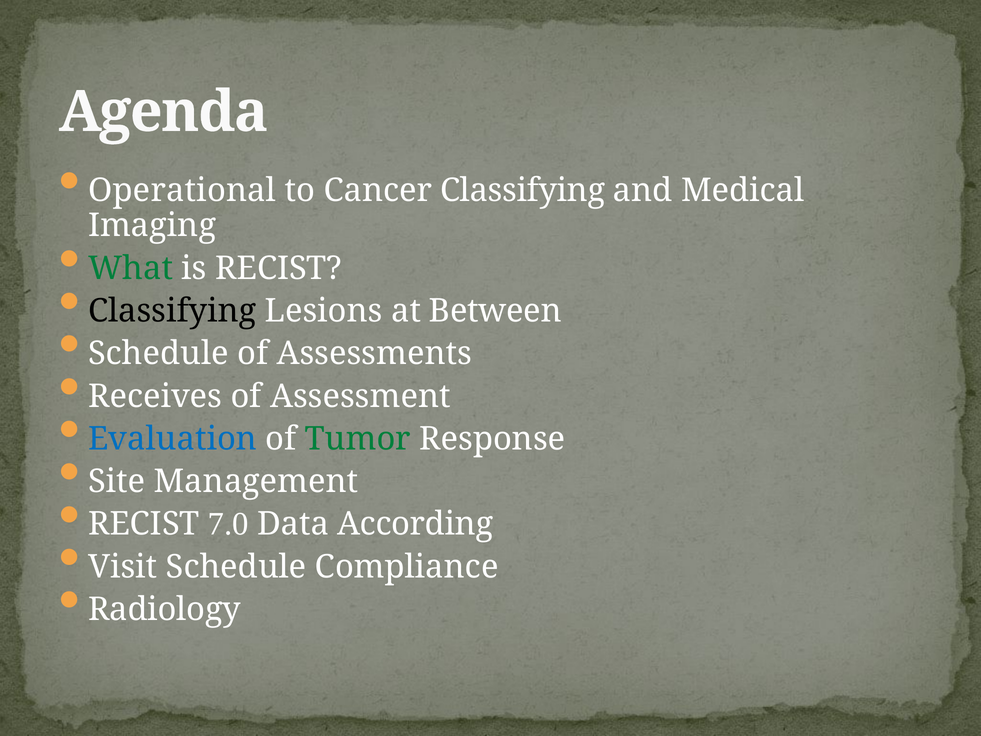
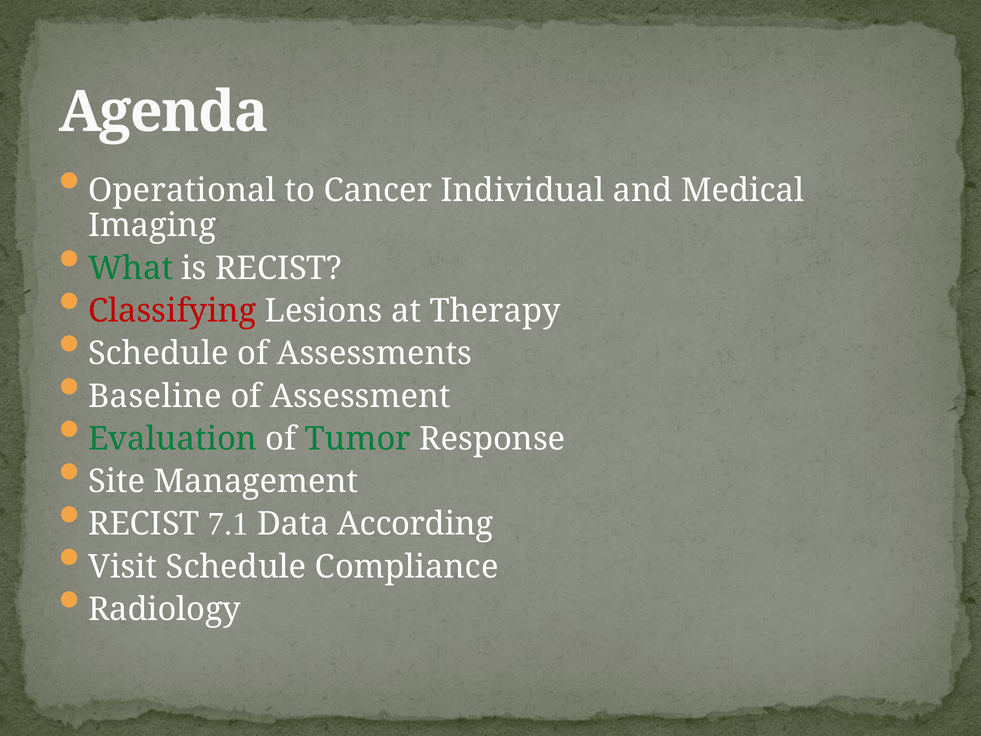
Cancer Classifying: Classifying -> Individual (522, 190)
Classifying colour: black -> red (172, 311)
Between: Between -> Therapy (495, 311)
Receives: Receives -> Baseline (155, 396)
Evaluation colour: blue -> green (173, 439)
7.0: 7.0 -> 7.1 (228, 524)
